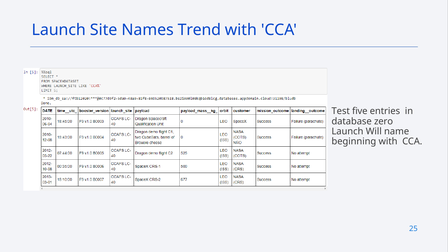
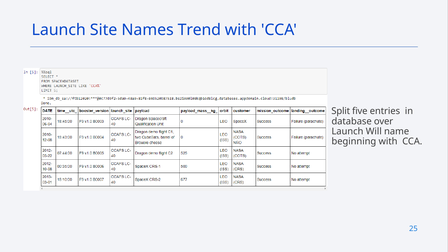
Test: Test -> Split (341, 111)
zero: zero -> over (384, 121)
